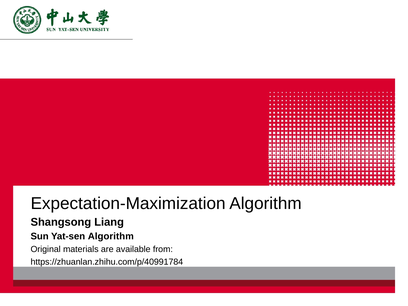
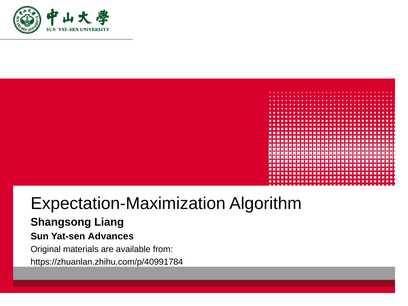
Yat-sen Algorithm: Algorithm -> Advances (111, 236)
